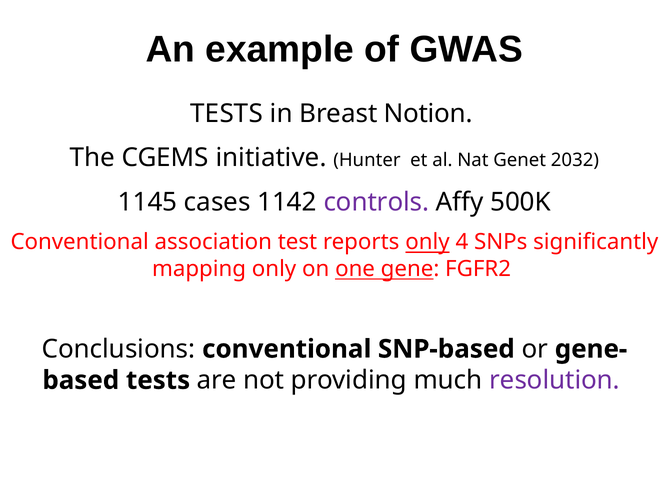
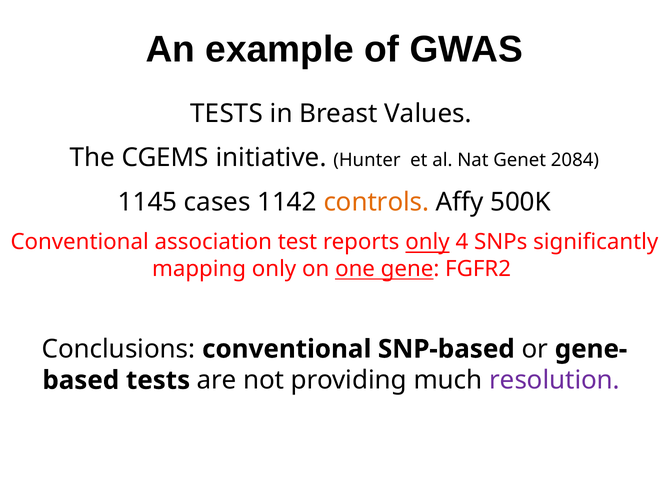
Notion: Notion -> Values (428, 114)
2032: 2032 -> 2084 (575, 160)
controls colour: purple -> orange (376, 202)
